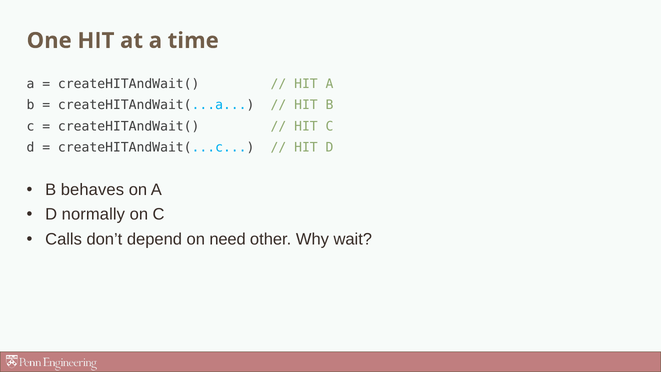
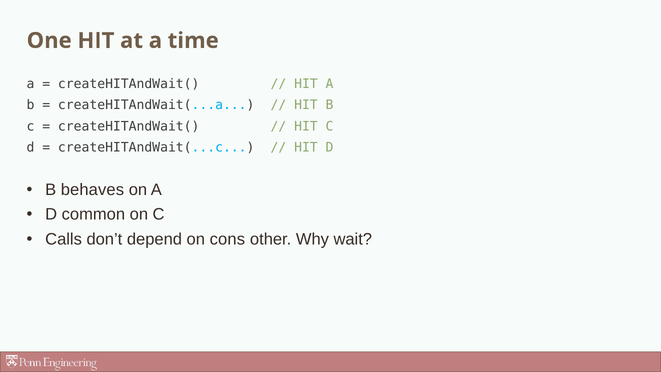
normally: normally -> common (93, 214)
need: need -> cons (227, 239)
